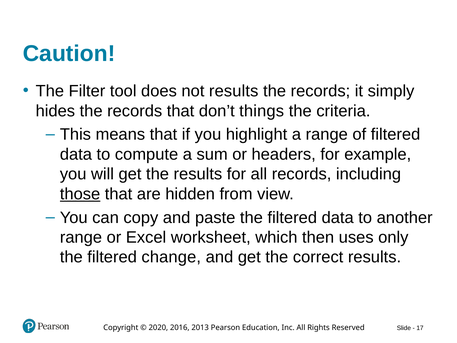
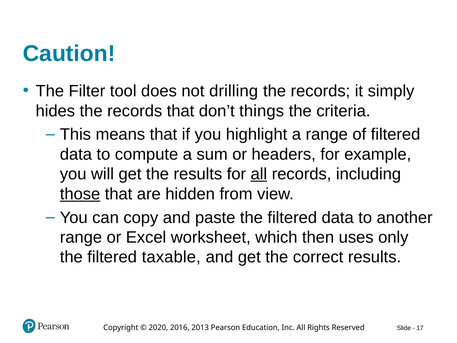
not results: results -> drilling (234, 91)
all underline: none -> present (259, 174)
change: change -> taxable (171, 257)
